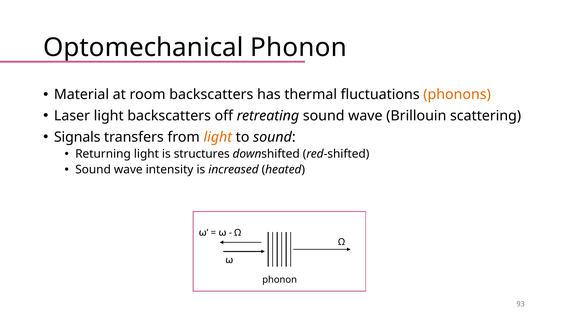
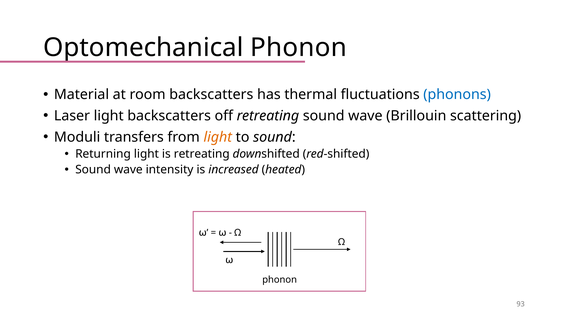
phonons colour: orange -> blue (457, 95)
Signals: Signals -> Moduli (77, 137)
is structures: structures -> retreating (202, 154)
